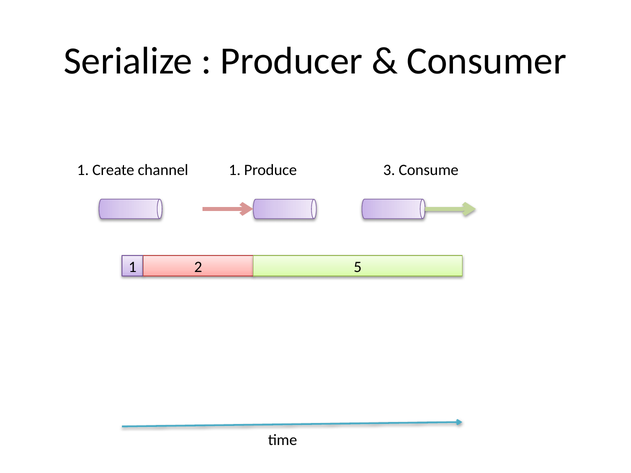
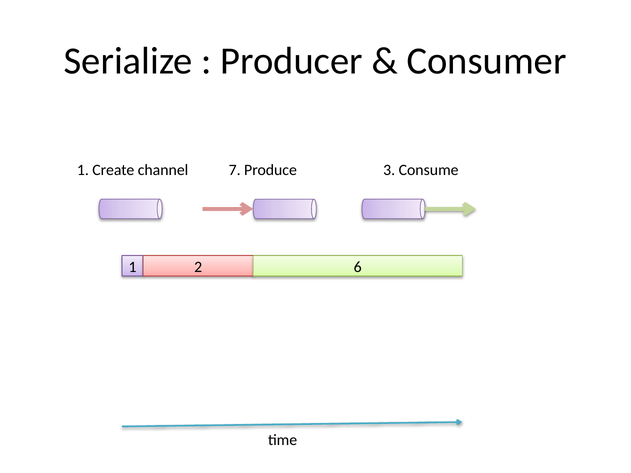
channel 1: 1 -> 7 (235, 170)
5: 5 -> 6 (358, 267)
